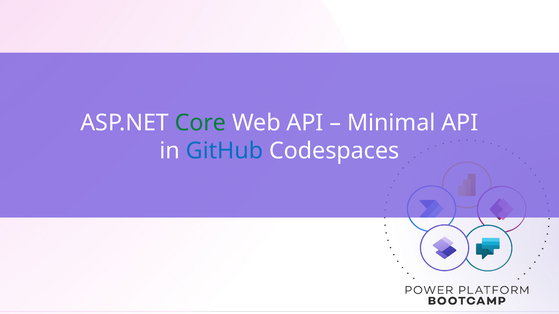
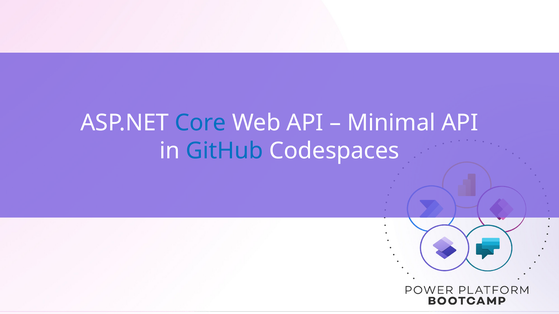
Core colour: green -> blue (201, 123)
